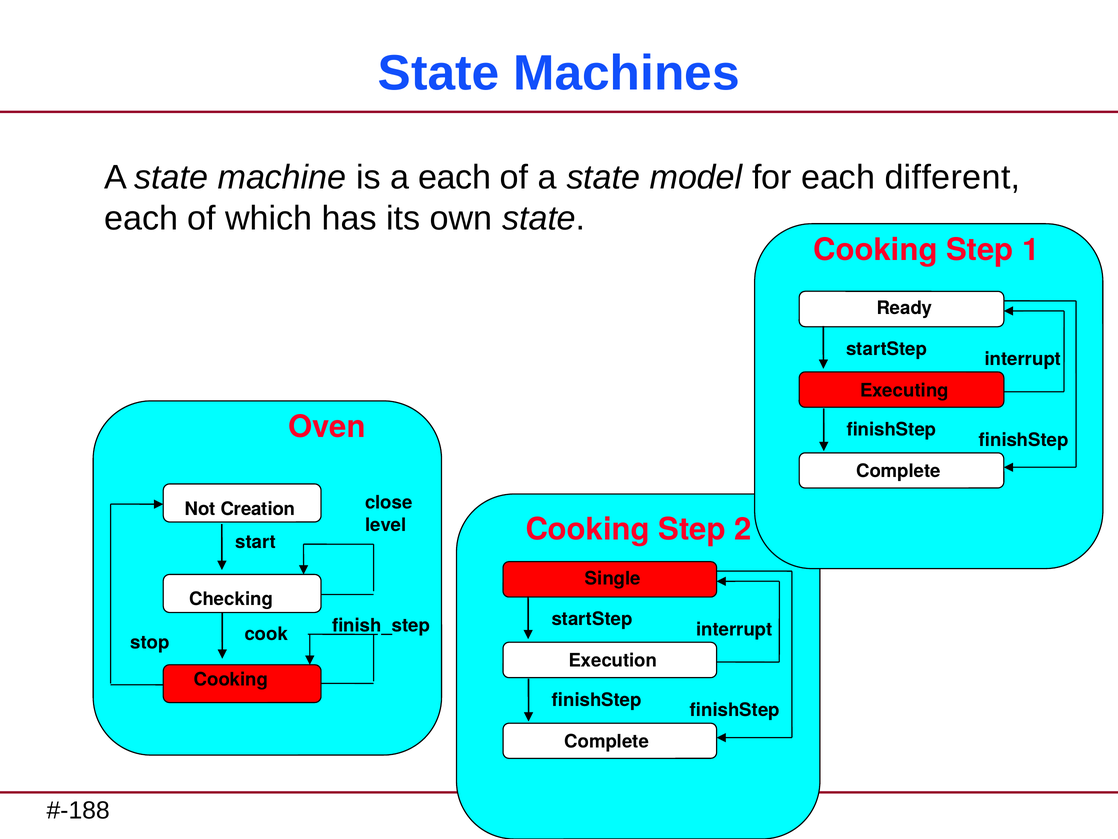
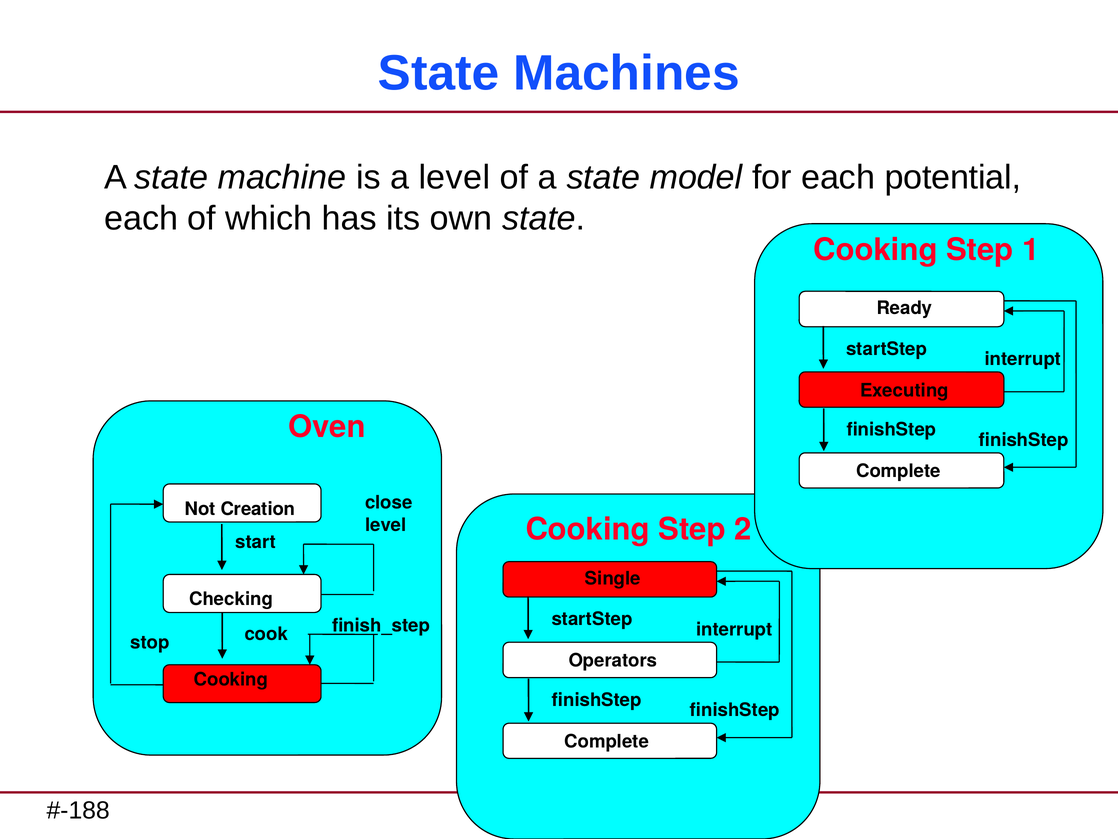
a each: each -> level (454, 177)
different: different -> potential (953, 177)
Execution: Execution -> Operators (613, 660)
